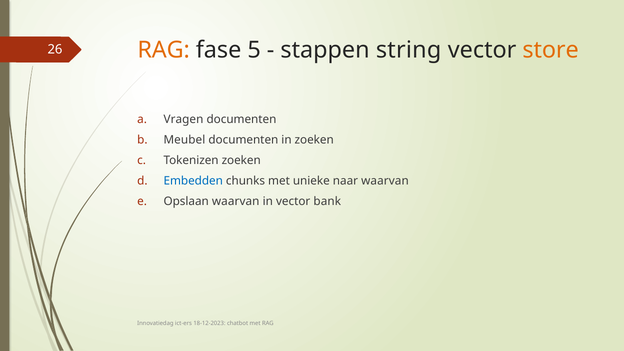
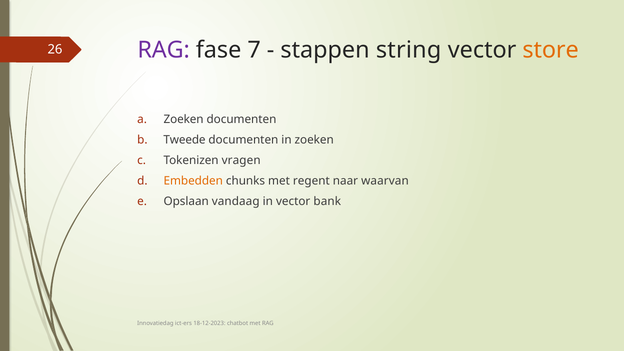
RAG colour: orange -> purple (164, 50)
5: 5 -> 7 (254, 50)
Vragen: Vragen -> Zoeken (184, 119)
Meubel: Meubel -> Tweede (185, 140)
Tokenizen zoeken: zoeken -> vragen (241, 160)
Embedden colour: blue -> orange (193, 181)
unieke: unieke -> regent (311, 181)
Opslaan waarvan: waarvan -> vandaag (236, 202)
